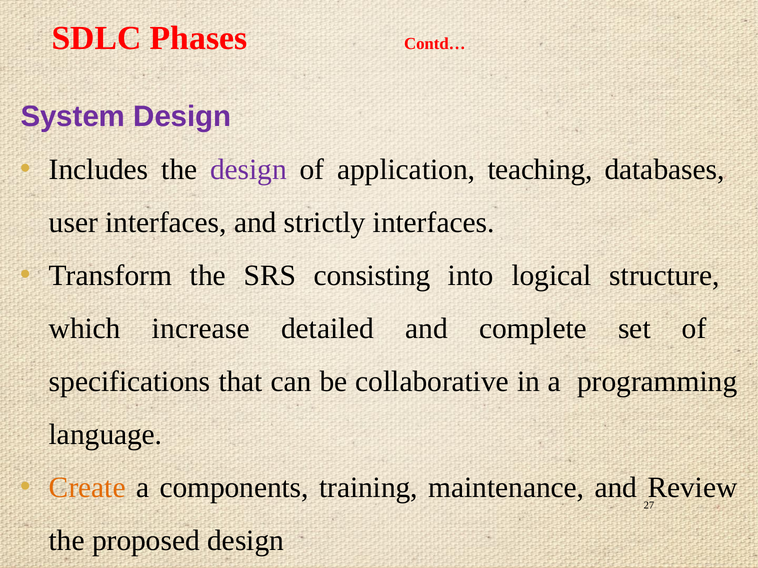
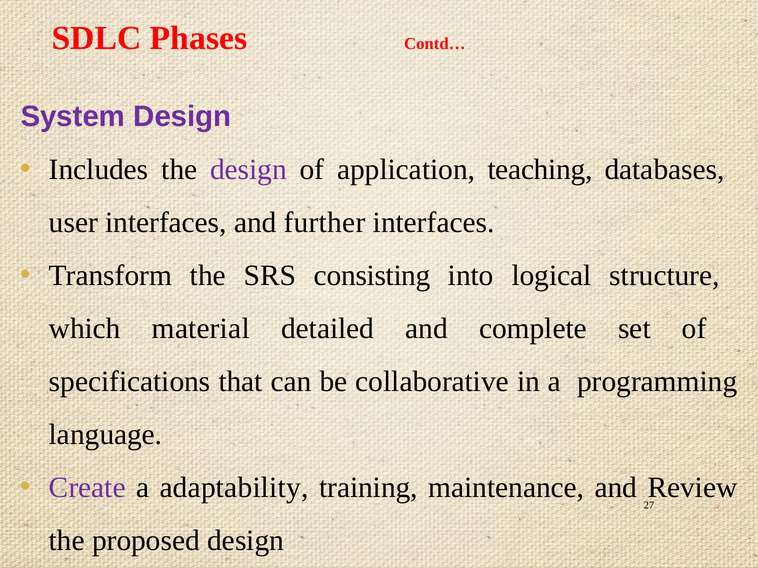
strictly: strictly -> further (325, 223)
increase: increase -> material (201, 329)
Create colour: orange -> purple (87, 488)
components: components -> adaptability (234, 488)
